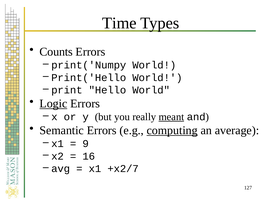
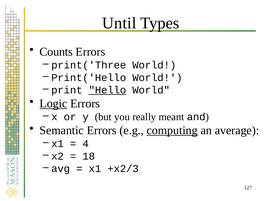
Time: Time -> Until (119, 23)
print('Numpy: print('Numpy -> print('Three (89, 65)
Hello underline: none -> present (107, 90)
meant underline: present -> none (171, 117)
9: 9 -> 4 (86, 144)
16: 16 -> 18 (89, 156)
+x2/7: +x2/7 -> +x2/3 (123, 169)
